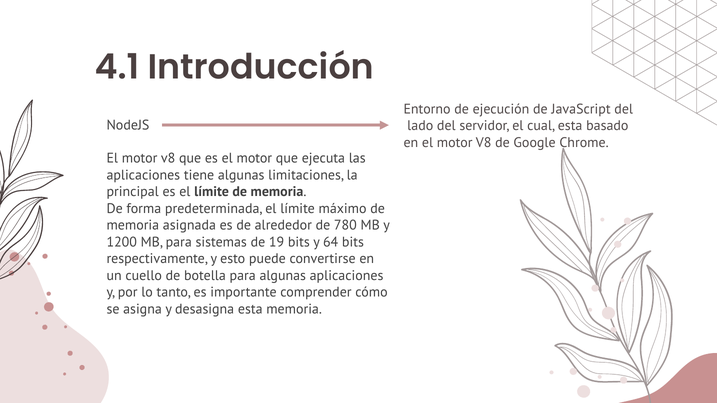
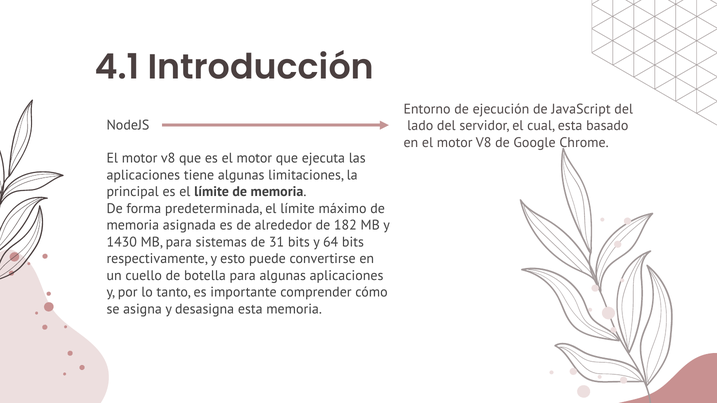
780: 780 -> 182 (345, 225)
1200: 1200 -> 1430 (122, 242)
19: 19 -> 31 (277, 242)
